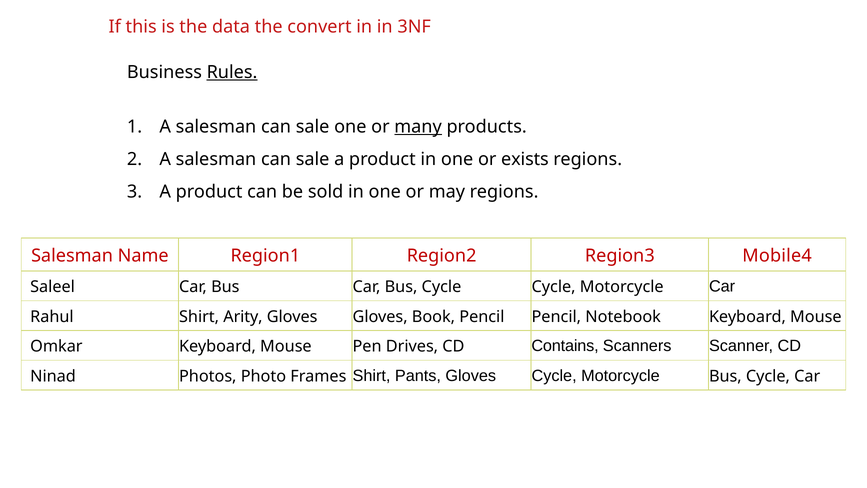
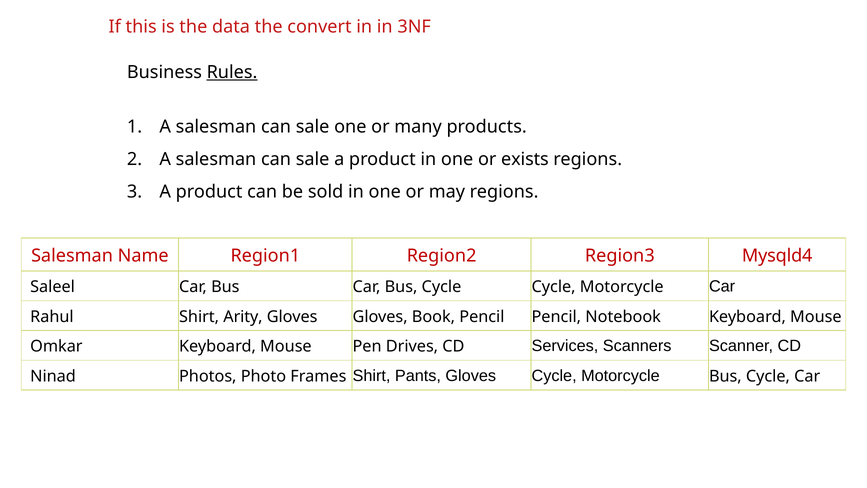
many underline: present -> none (418, 127)
Mobile4: Mobile4 -> Mysqld4 (777, 256)
Contains: Contains -> Services (565, 346)
